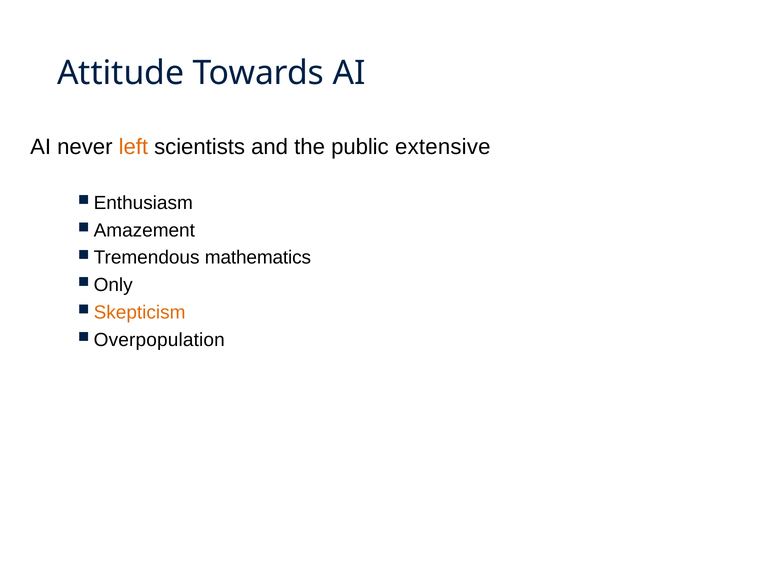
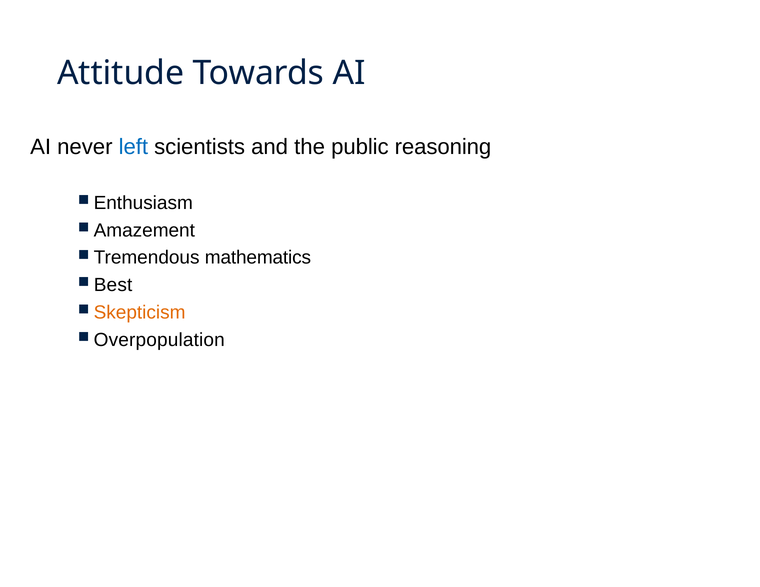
left colour: orange -> blue (133, 147)
extensive: extensive -> reasoning (443, 147)
Only: Only -> Best (113, 285)
